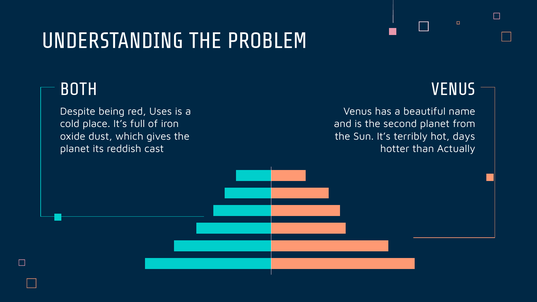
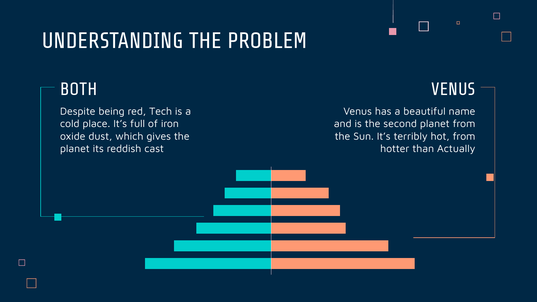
Uses: Uses -> Tech (161, 111)
hot days: days -> from (464, 136)
